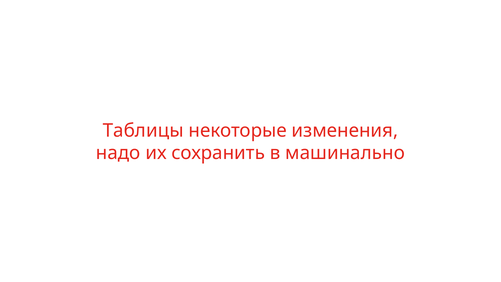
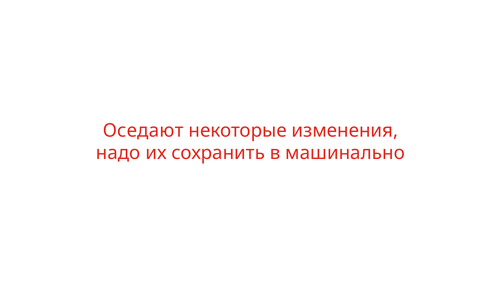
Таблицы: Таблицы -> Оседают (143, 130)
